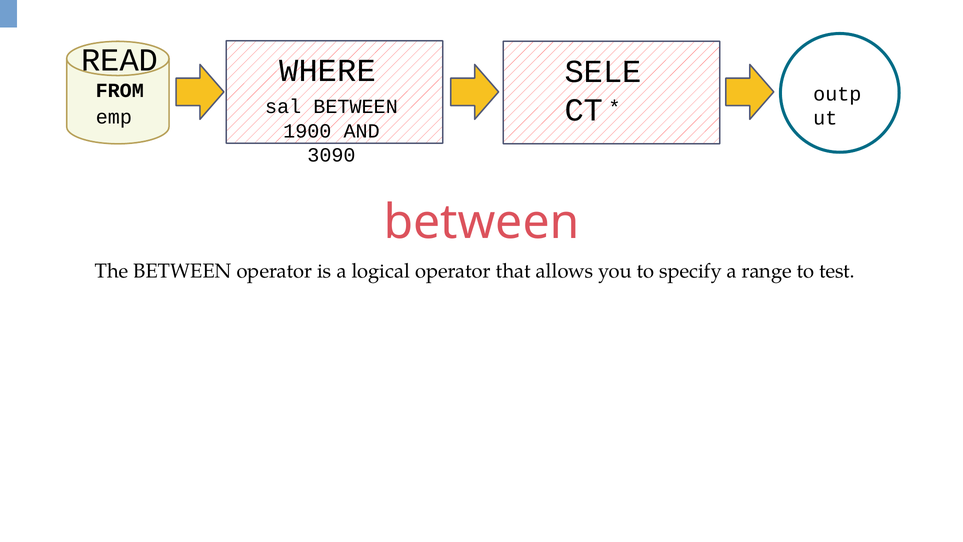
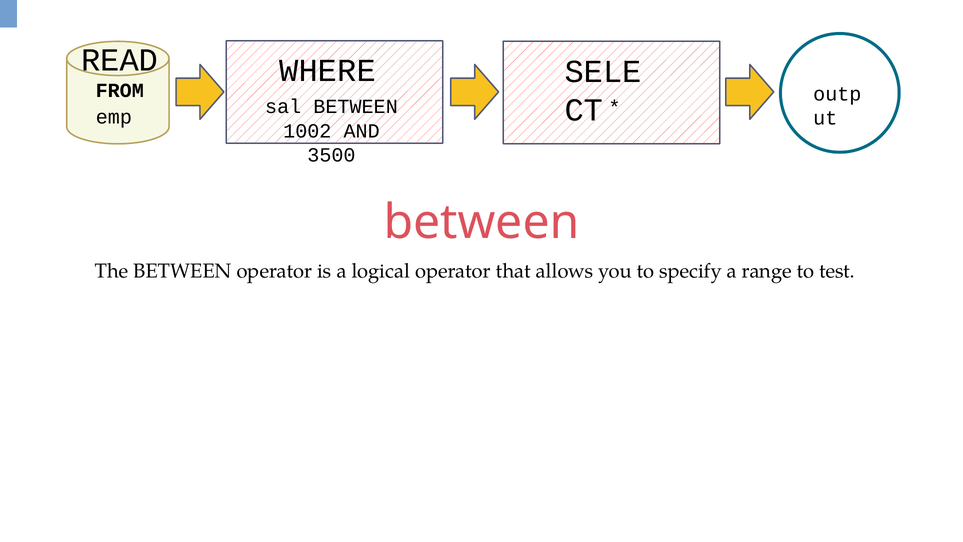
1900: 1900 -> 1002 (307, 131)
3090: 3090 -> 3500 (331, 155)
